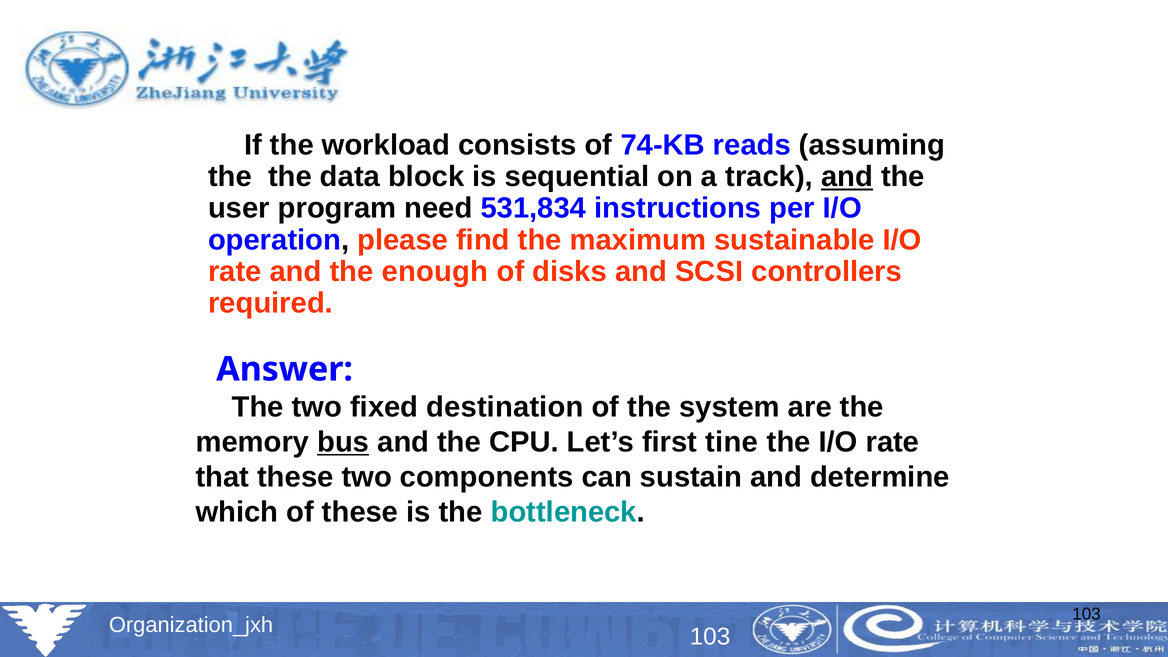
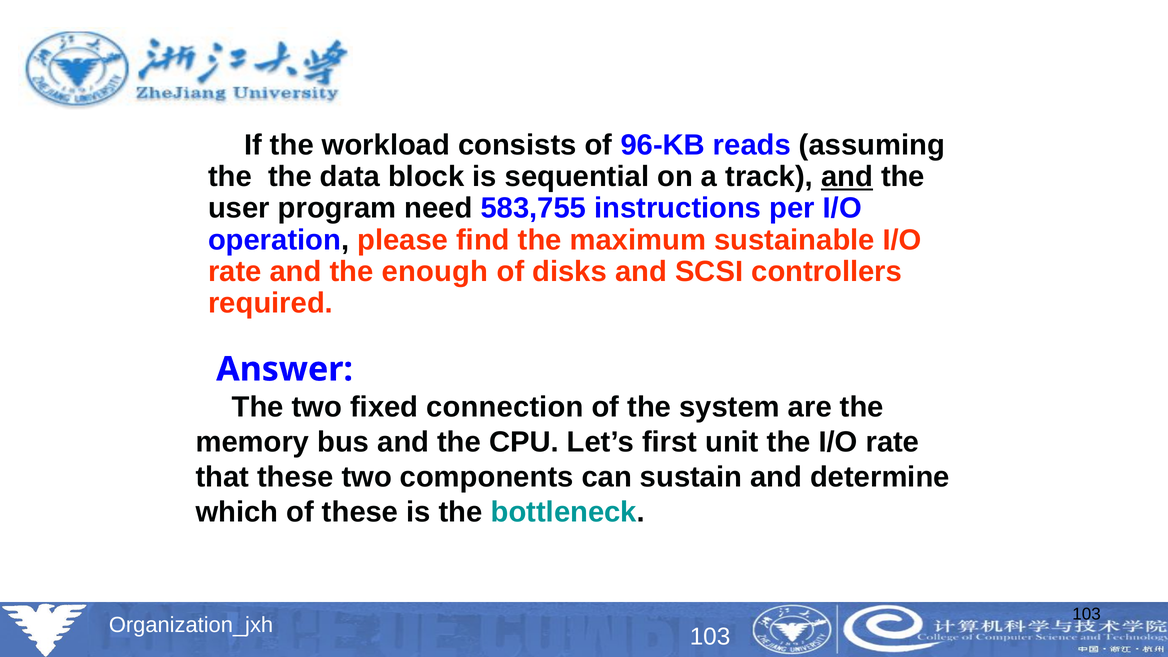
74-KB: 74-KB -> 96-KB (663, 145)
531,834: 531,834 -> 583,755 (533, 208)
destination: destination -> connection (505, 407)
bus underline: present -> none (343, 442)
tine: tine -> unit (732, 442)
